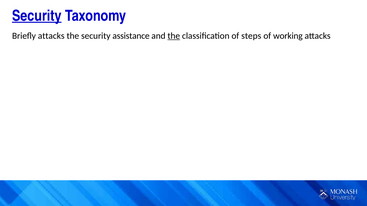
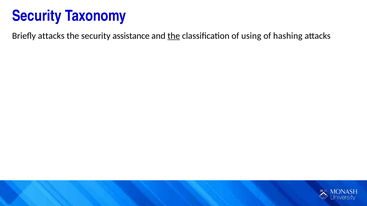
Security underline: present -> none (37, 16)
steps: steps -> using (251, 36)
working: working -> hashing (288, 36)
